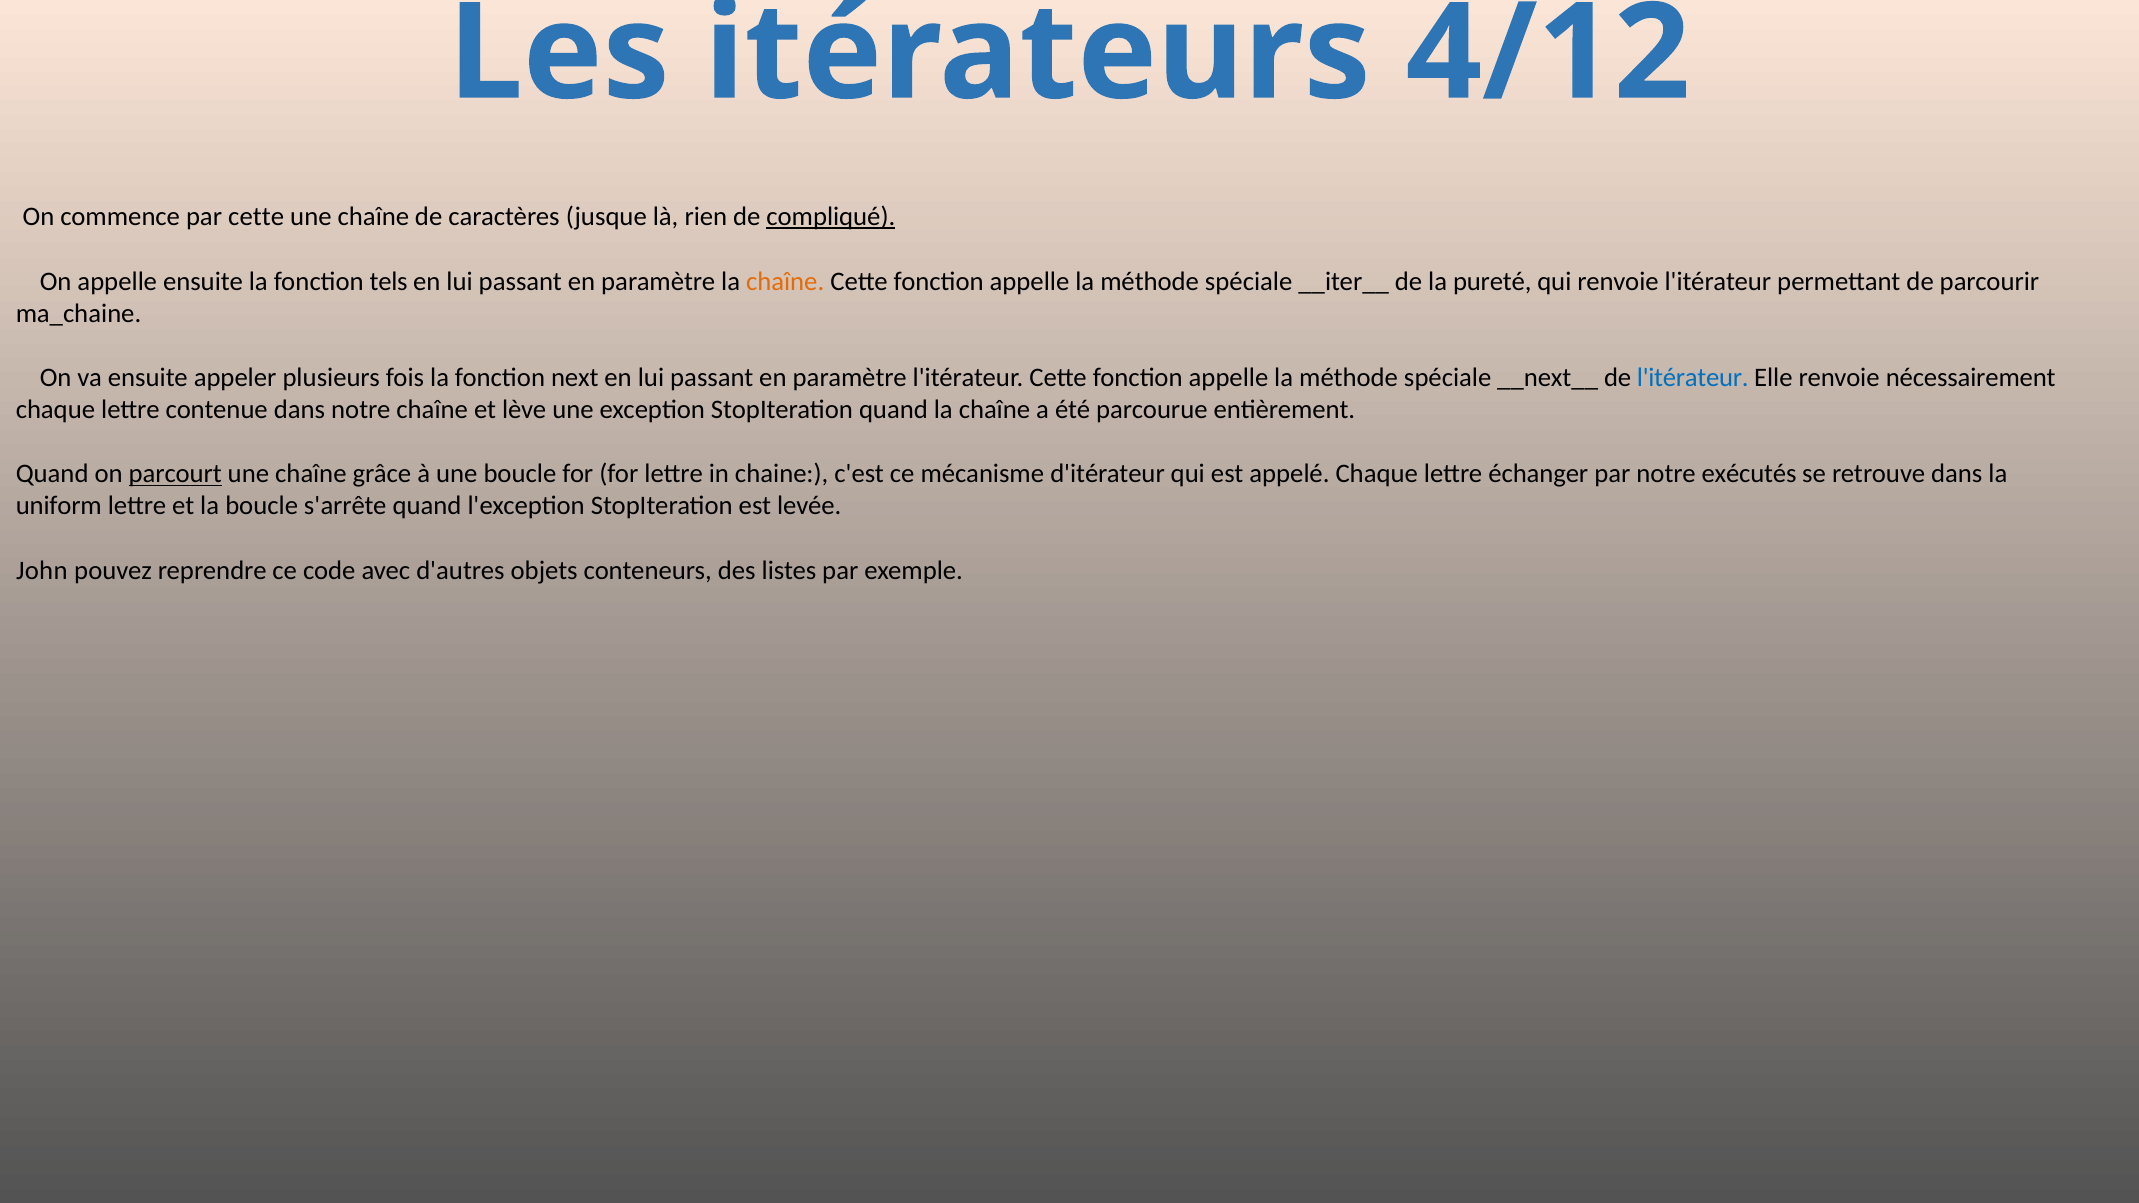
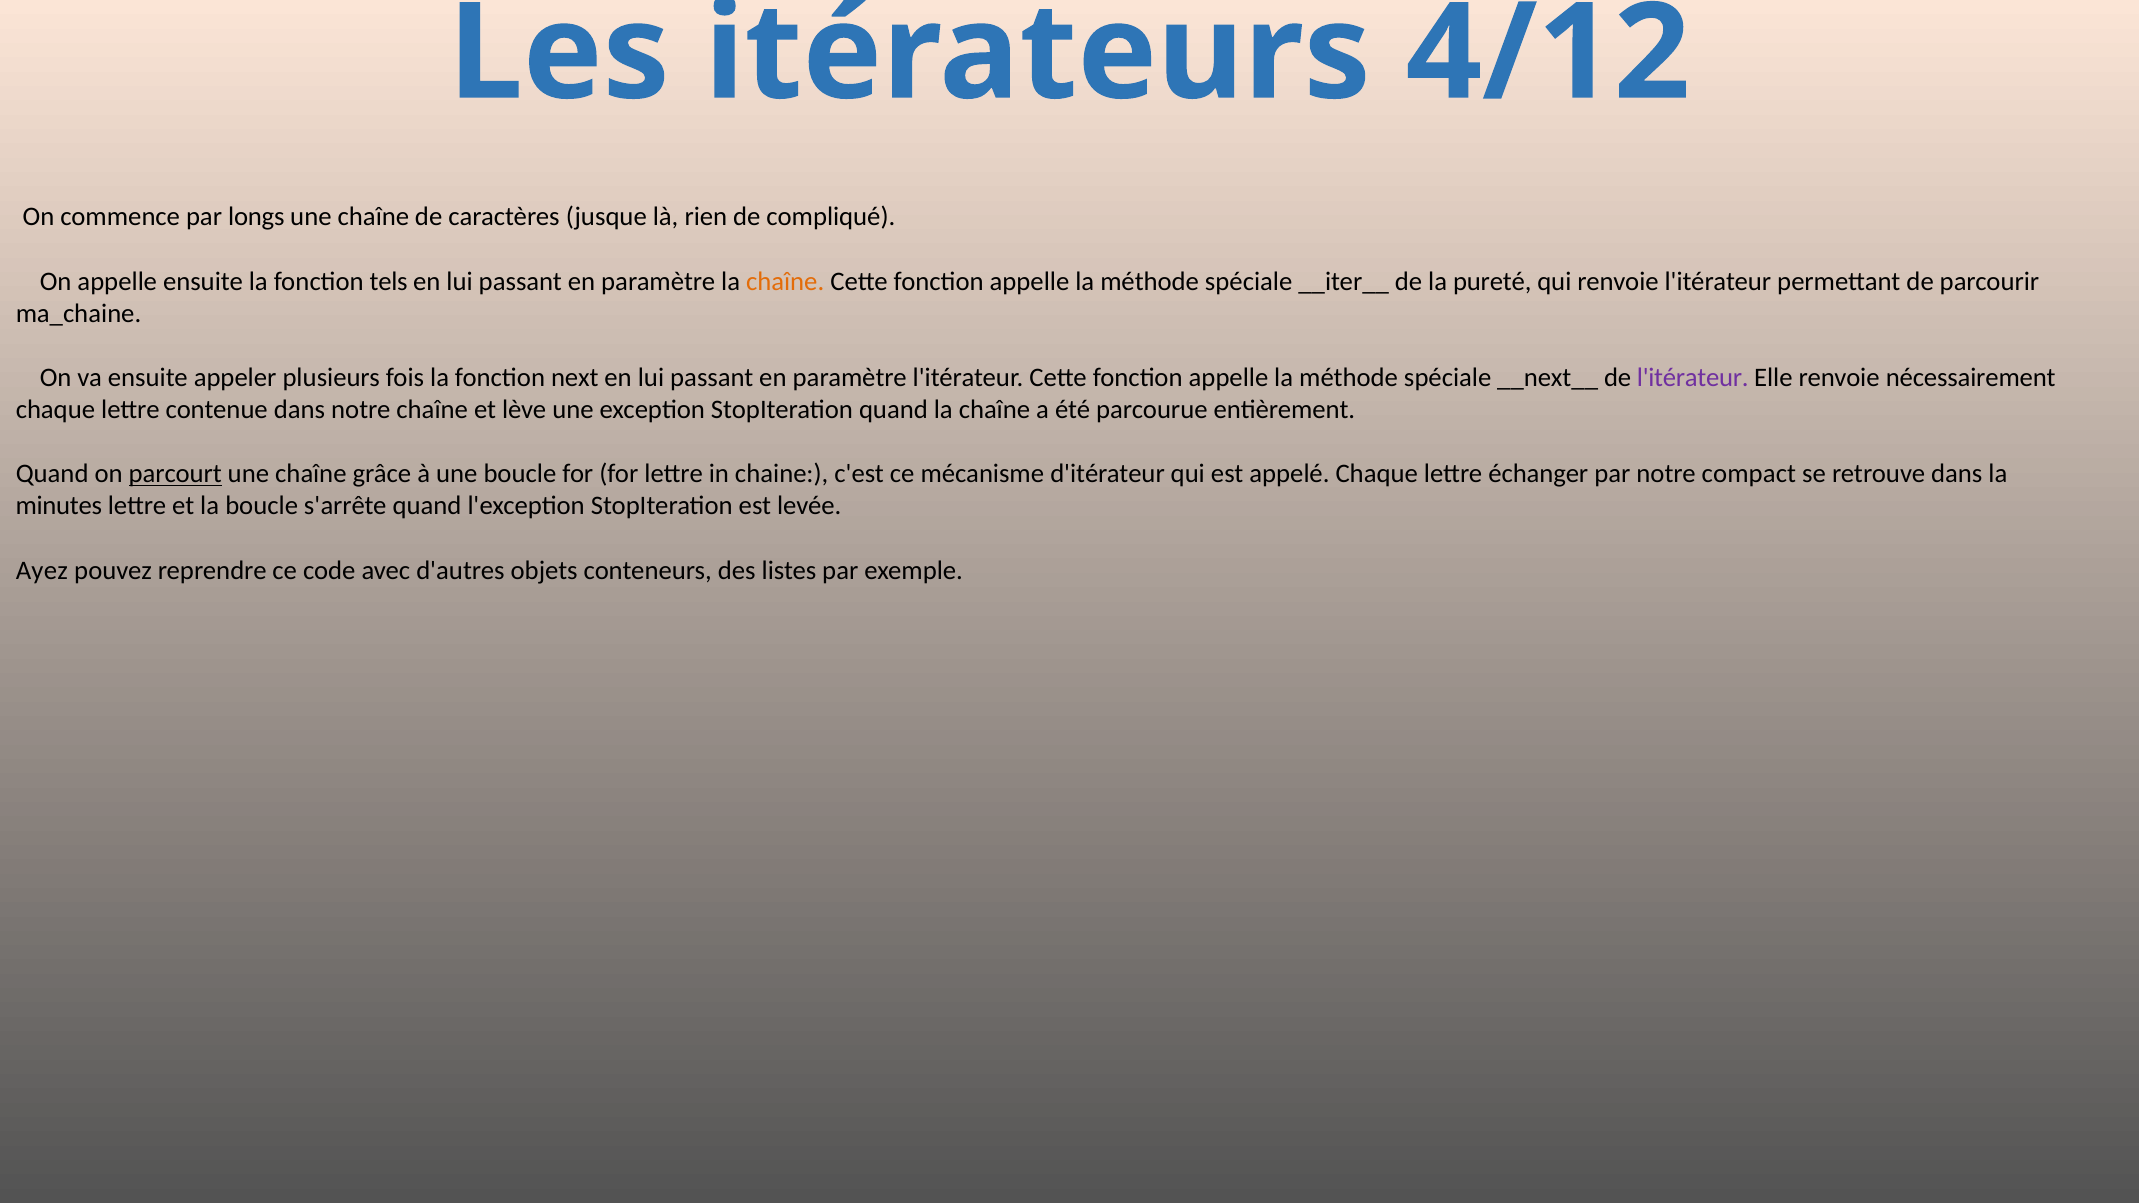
par cette: cette -> longs (256, 217)
compliqué underline: present -> none (831, 217)
l'itérateur colour: blue -> purple (1693, 378)
exécutés: exécutés -> compact (1749, 474)
uniform: uniform -> minutes (59, 506)
John: John -> Ayez (42, 570)
